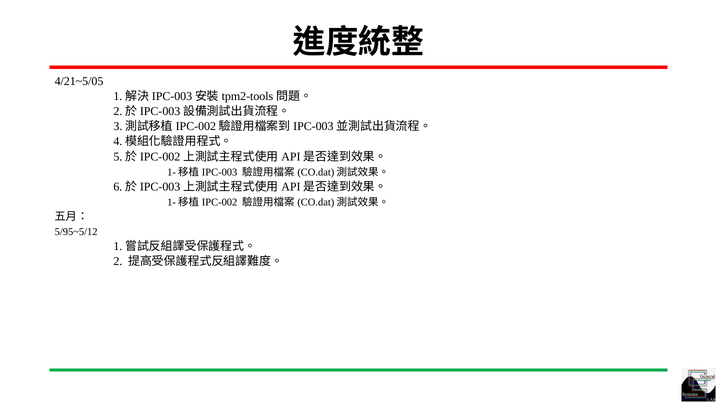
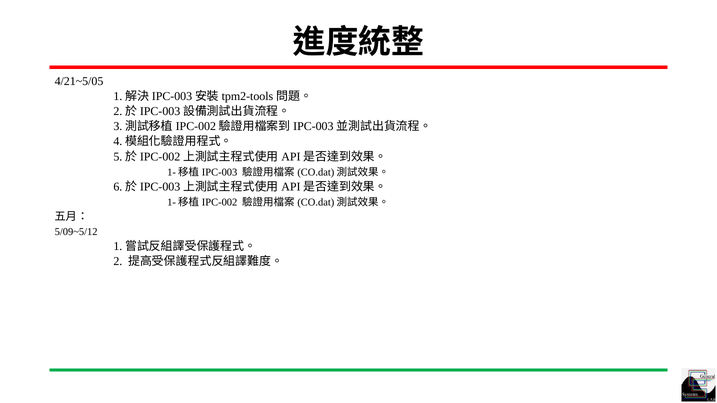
5/95~5/12: 5/95~5/12 -> 5/09~5/12 (76, 232)
